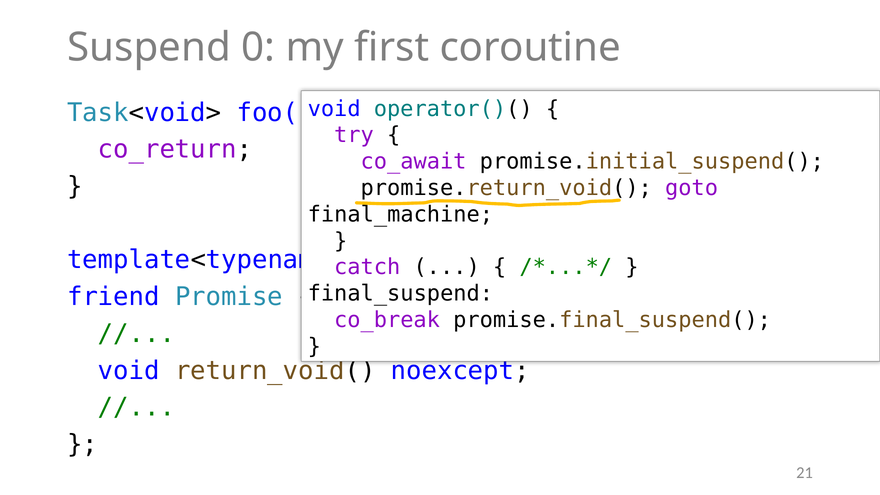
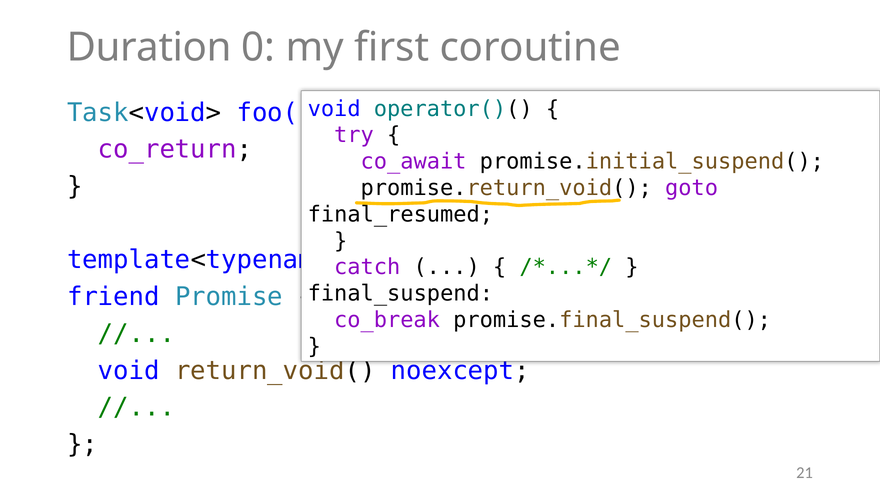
Suspend: Suspend -> Duration (149, 48)
final_machine: final_machine -> final_resumed (400, 214)
